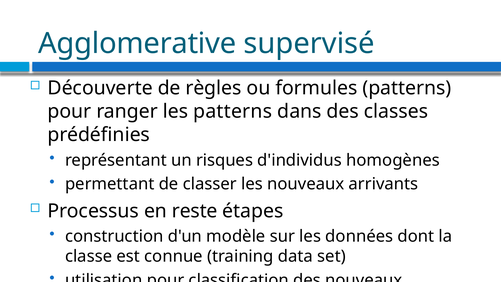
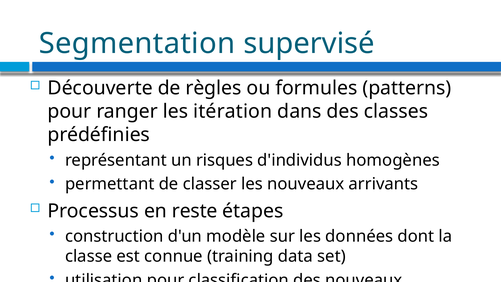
Agglomerative: Agglomerative -> Segmentation (137, 44)
les patterns: patterns -> itération (233, 111)
